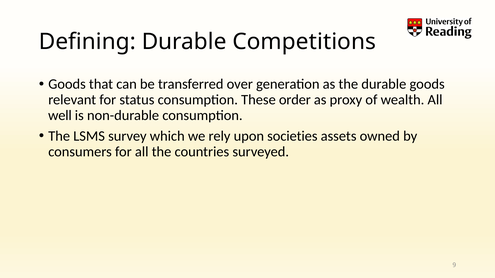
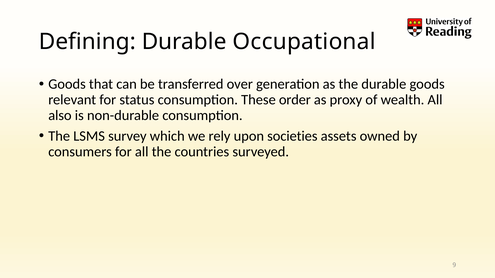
Competitions: Competitions -> Occupational (304, 42)
well: well -> also (60, 115)
